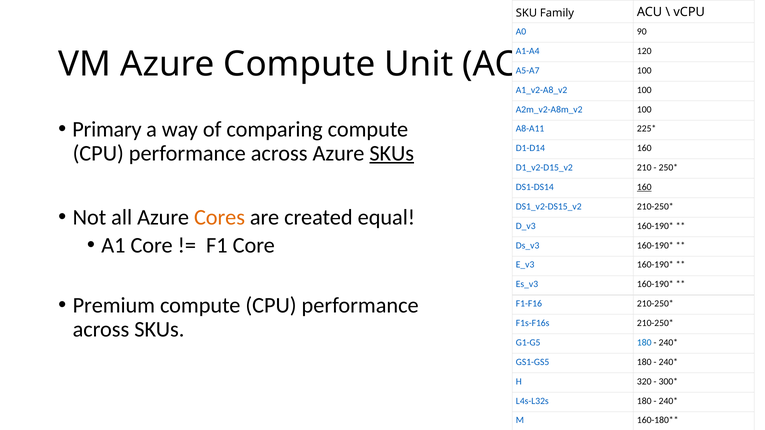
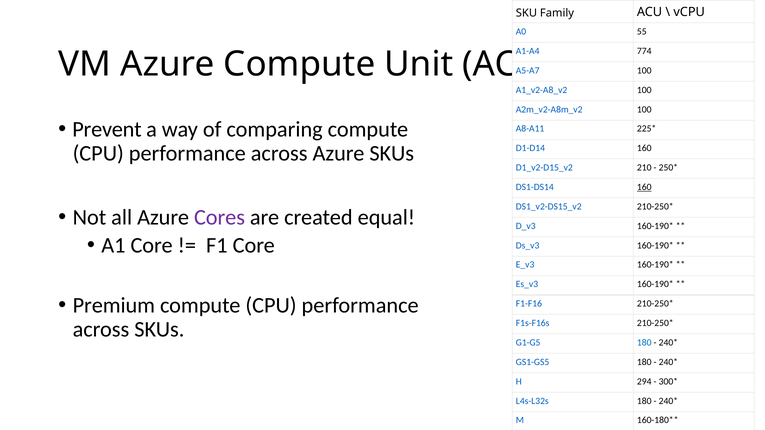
90: 90 -> 55 (642, 32)
120: 120 -> 774 (644, 51)
Primary: Primary -> Prevent (107, 129)
SKUs underline: present -> none (392, 153)
Cores colour: orange -> purple (220, 217)
320: 320 -> 294 (644, 382)
